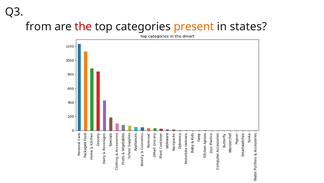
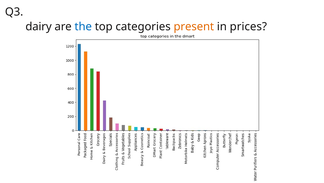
from: from -> dairy (39, 27)
the colour: red -> blue (83, 27)
states: states -> prices (248, 27)
